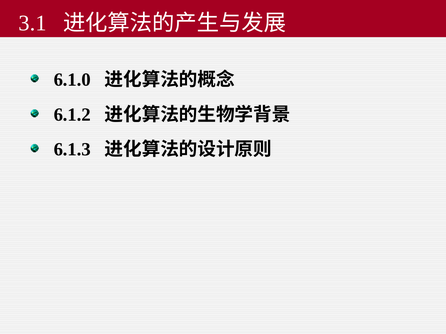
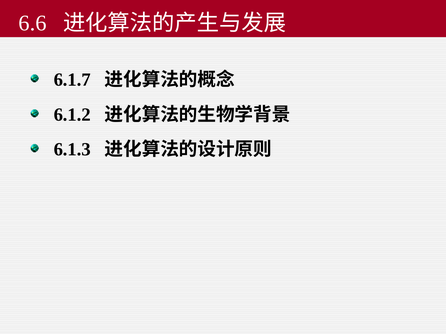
3.1: 3.1 -> 6.6 (33, 23)
6.1.0: 6.1.0 -> 6.1.7 (72, 80)
